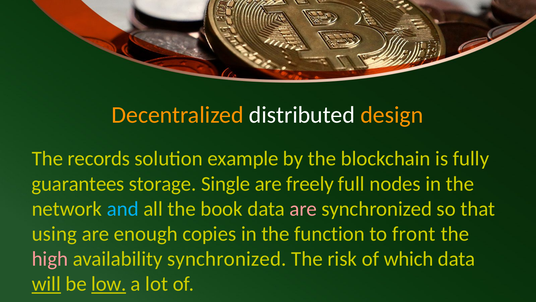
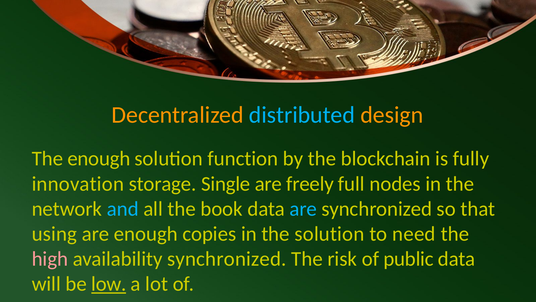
distributed colour: white -> light blue (302, 115)
The records: records -> enough (99, 158)
example: example -> function (243, 158)
guarantees: guarantees -> innovation (78, 183)
are colour: pink -> light blue (303, 209)
the function: function -> solution (329, 234)
front: front -> need (414, 234)
which: which -> public (409, 259)
will underline: present -> none (46, 284)
